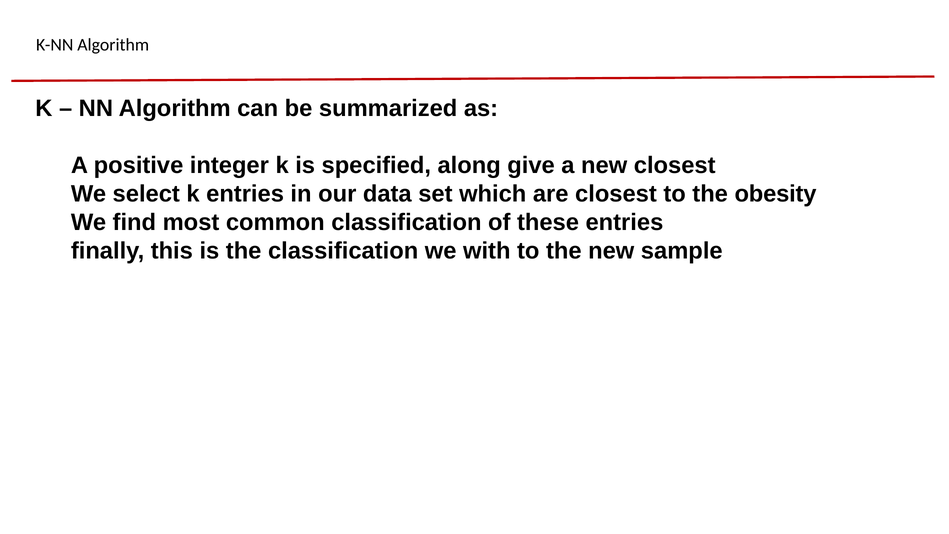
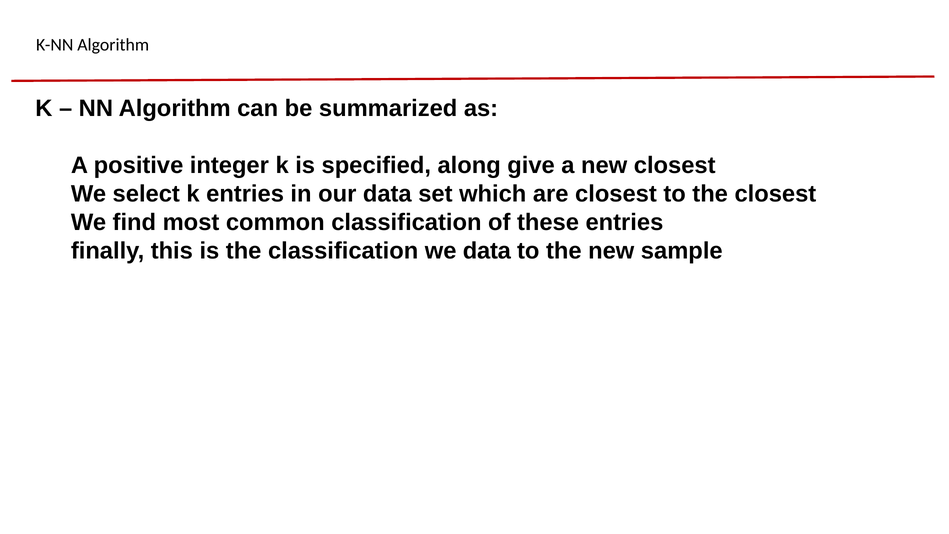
the obesity: obesity -> closest (775, 194)
we with: with -> data (487, 251)
